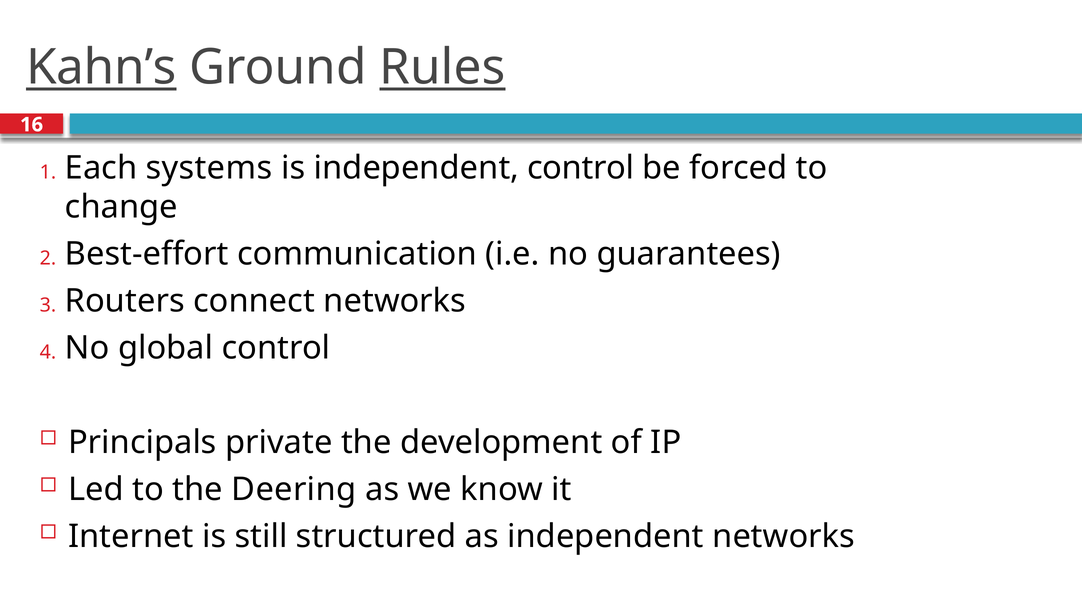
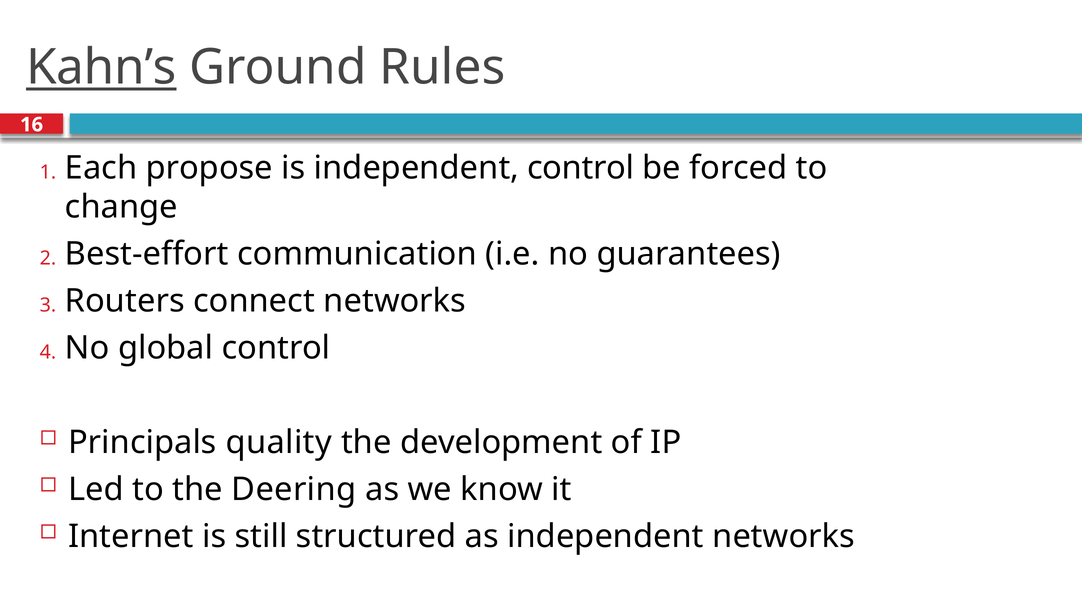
Rules underline: present -> none (442, 68)
systems: systems -> propose (209, 168)
private: private -> quality (279, 443)
